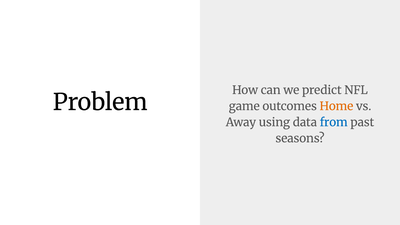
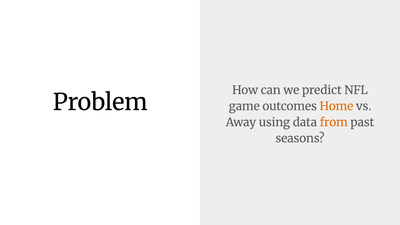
from colour: blue -> orange (334, 122)
